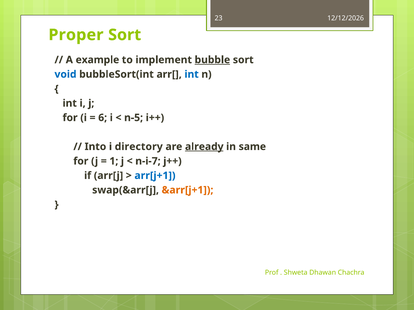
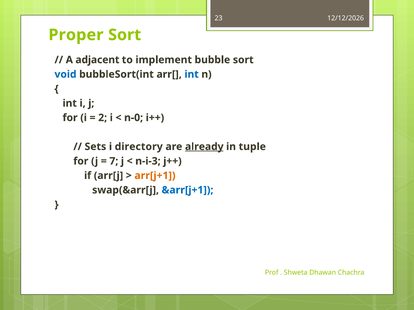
example: example -> adjacent (97, 60)
bubble underline: present -> none (212, 60)
6: 6 -> 2 (103, 118)
n-5: n-5 -> n-0 (134, 118)
Into: Into -> Sets (95, 147)
same: same -> tuple (252, 147)
1: 1 -> 7 (114, 161)
n-i-7: n-i-7 -> n-i-3 (148, 161)
arr[j+1 colour: blue -> orange (155, 176)
&arr[j+1 colour: orange -> blue (187, 190)
